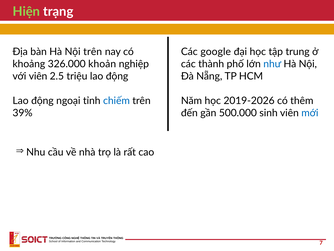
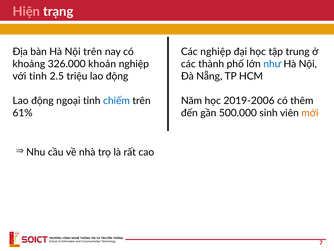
Hiện colour: light green -> pink (26, 12)
Các google: google -> nghiệp (216, 52)
với viên: viên -> tỉnh (38, 76)
2019-2026: 2019-2026 -> 2019-2006 (249, 101)
39%: 39% -> 61% (23, 113)
mới colour: blue -> orange (310, 113)
